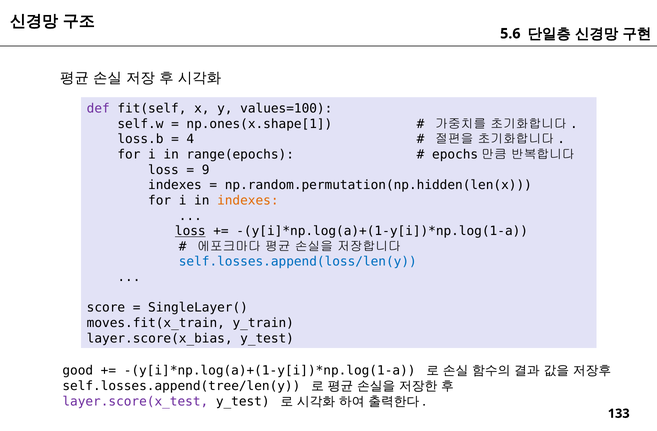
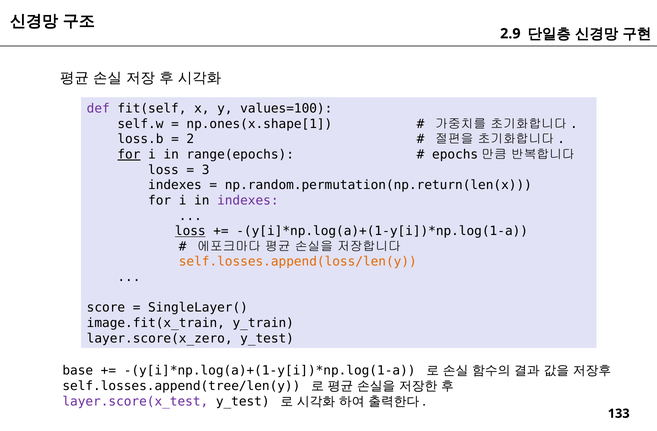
5.6: 5.6 -> 2.9 (510, 34)
4: 4 -> 2 (190, 139)
for underline: none -> present (129, 155)
9: 9 -> 3 (206, 170)
np.random.permutation(np.hidden(len(x: np.random.permutation(np.hidden(len(x -> np.random.permutation(np.return(len(x (378, 185)
indexes colour: orange -> purple (248, 201)
self.losses.append(loss/len(y colour: blue -> orange (298, 262)
moves.fit(x_train: moves.fit(x_train -> image.fit(x_train (156, 323)
layer.score(x_bias: layer.score(x_bias -> layer.score(x_zero (160, 339)
good: good -> base (78, 371)
